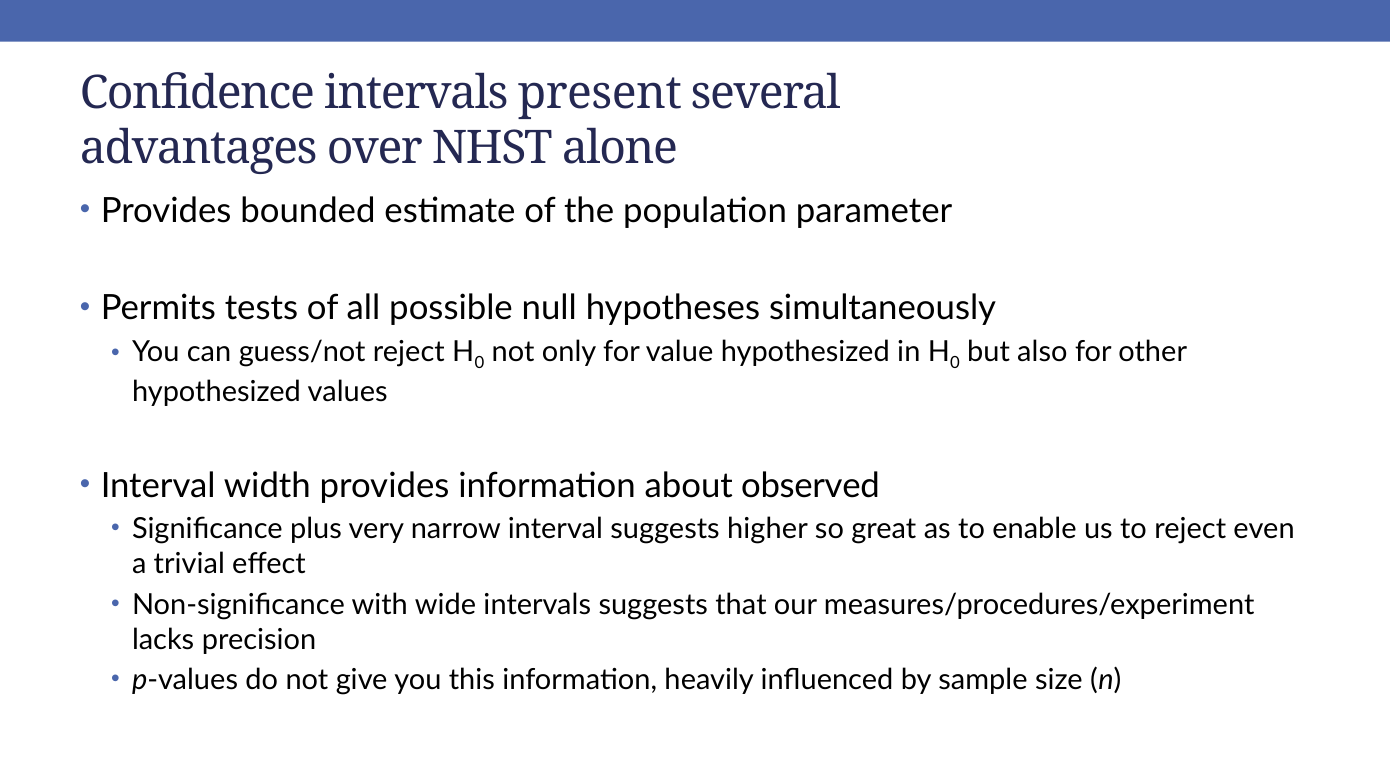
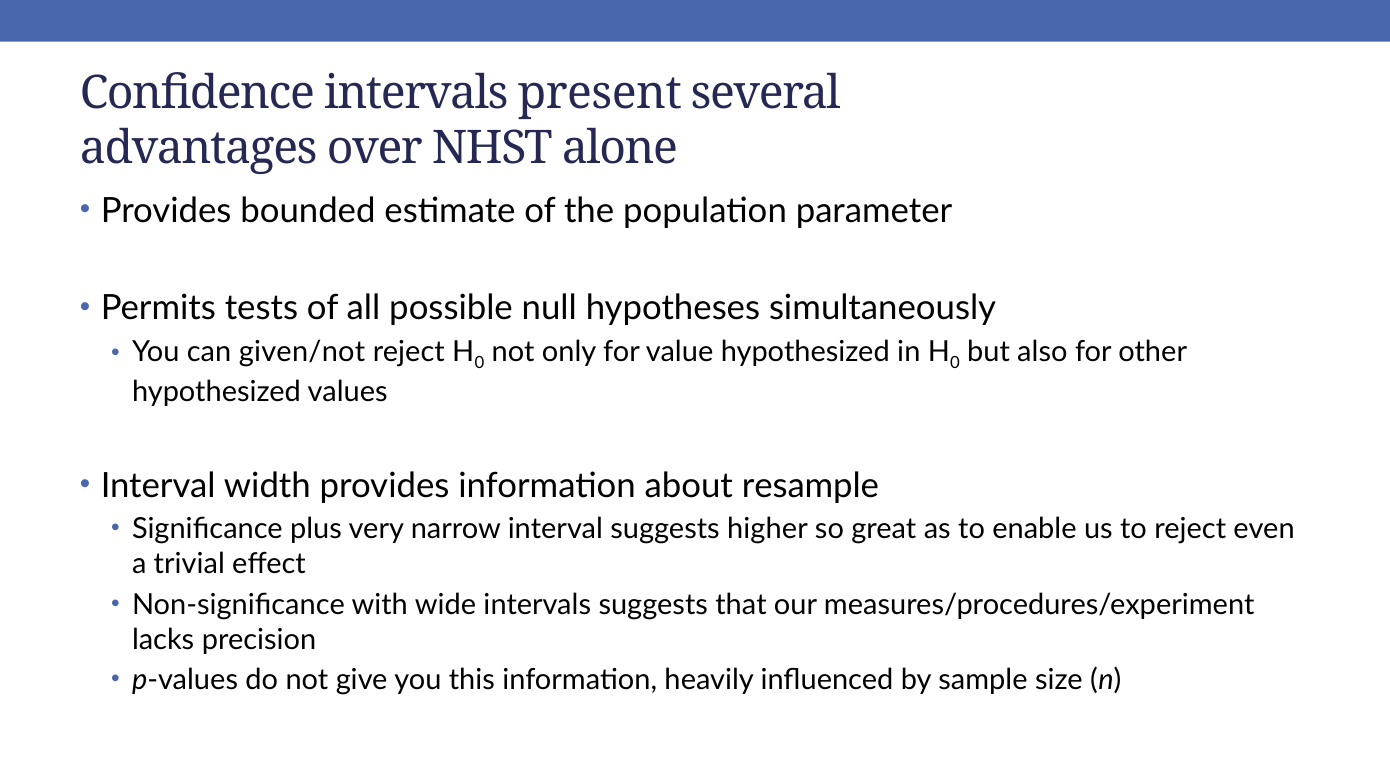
guess/not: guess/not -> given/not (302, 352)
observed: observed -> resample (810, 486)
